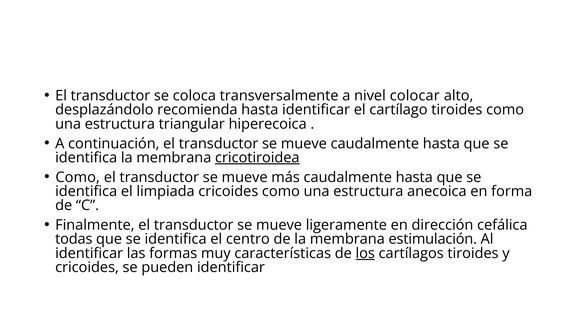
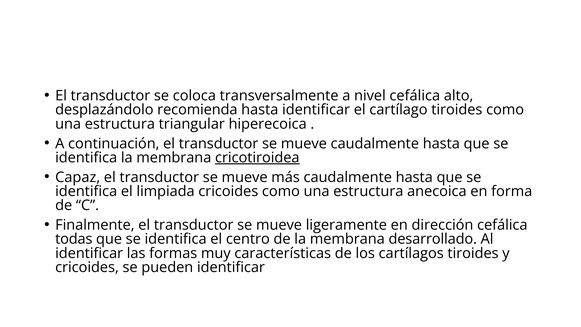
nivel colocar: colocar -> cefálica (415, 96)
Como: Como -> Capaz (78, 177)
estimulación: estimulación -> desarrollado (433, 239)
los underline: present -> none (365, 253)
